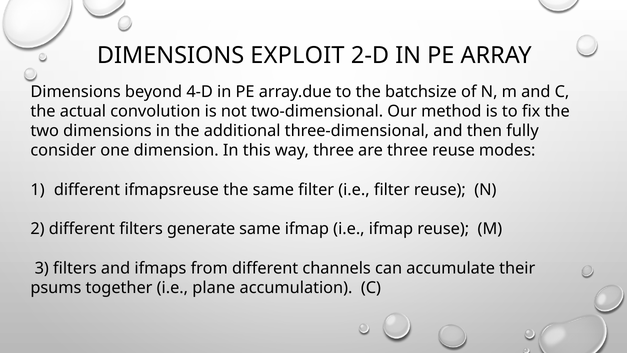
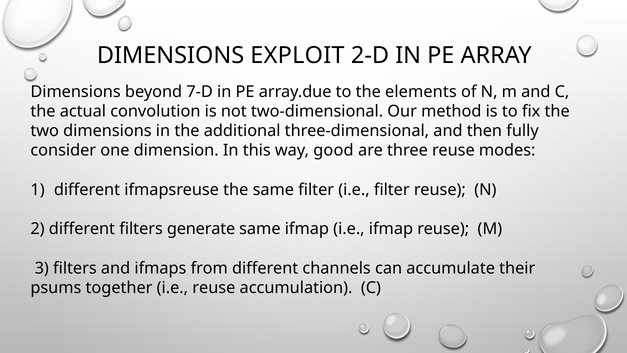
4-D: 4-D -> 7-D (200, 92)
batchsize: batchsize -> elements (421, 92)
way three: three -> good (333, 150)
i.e plane: plane -> reuse (214, 287)
